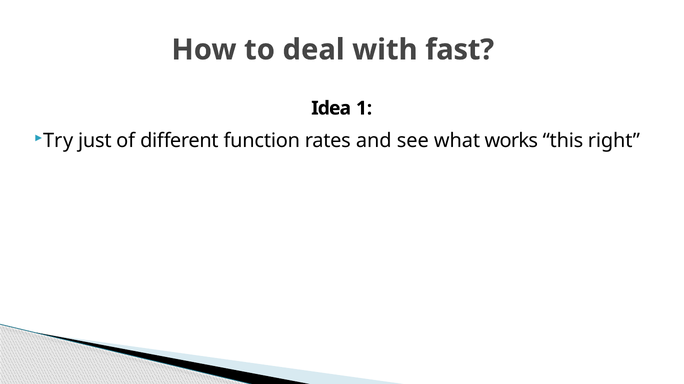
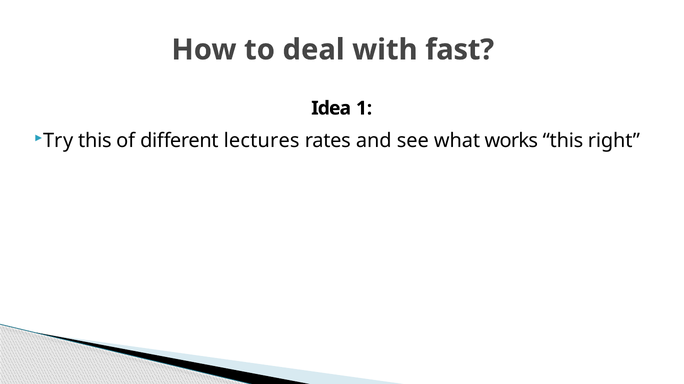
Try just: just -> this (95, 141)
function: function -> lectures (262, 141)
